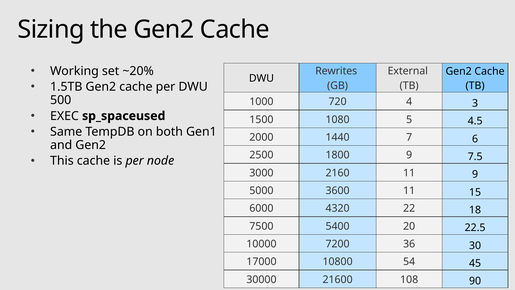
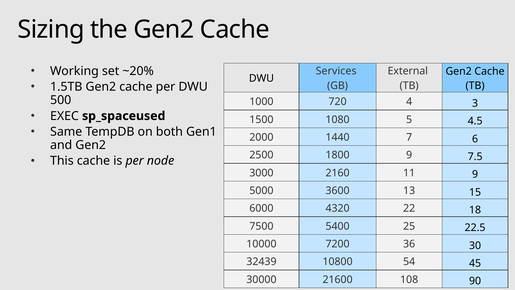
Rewrites: Rewrites -> Services (336, 71)
3600 11: 11 -> 13 (409, 190)
20: 20 -> 25 (409, 226)
17000: 17000 -> 32439 (261, 261)
